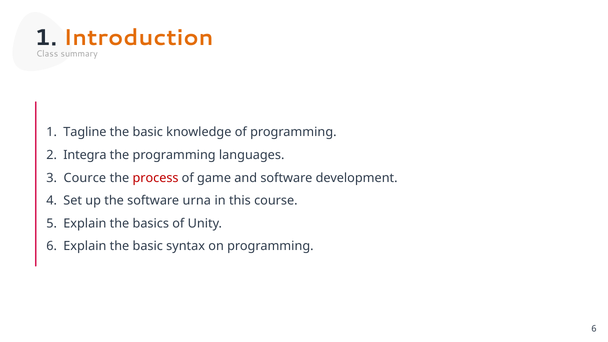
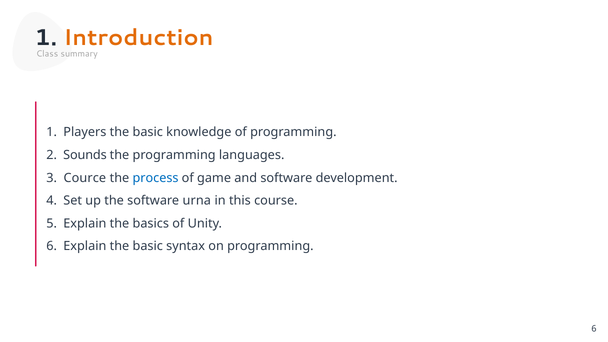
Tagline: Tagline -> Players (85, 132)
Integra: Integra -> Sounds (85, 155)
process colour: red -> blue (156, 178)
